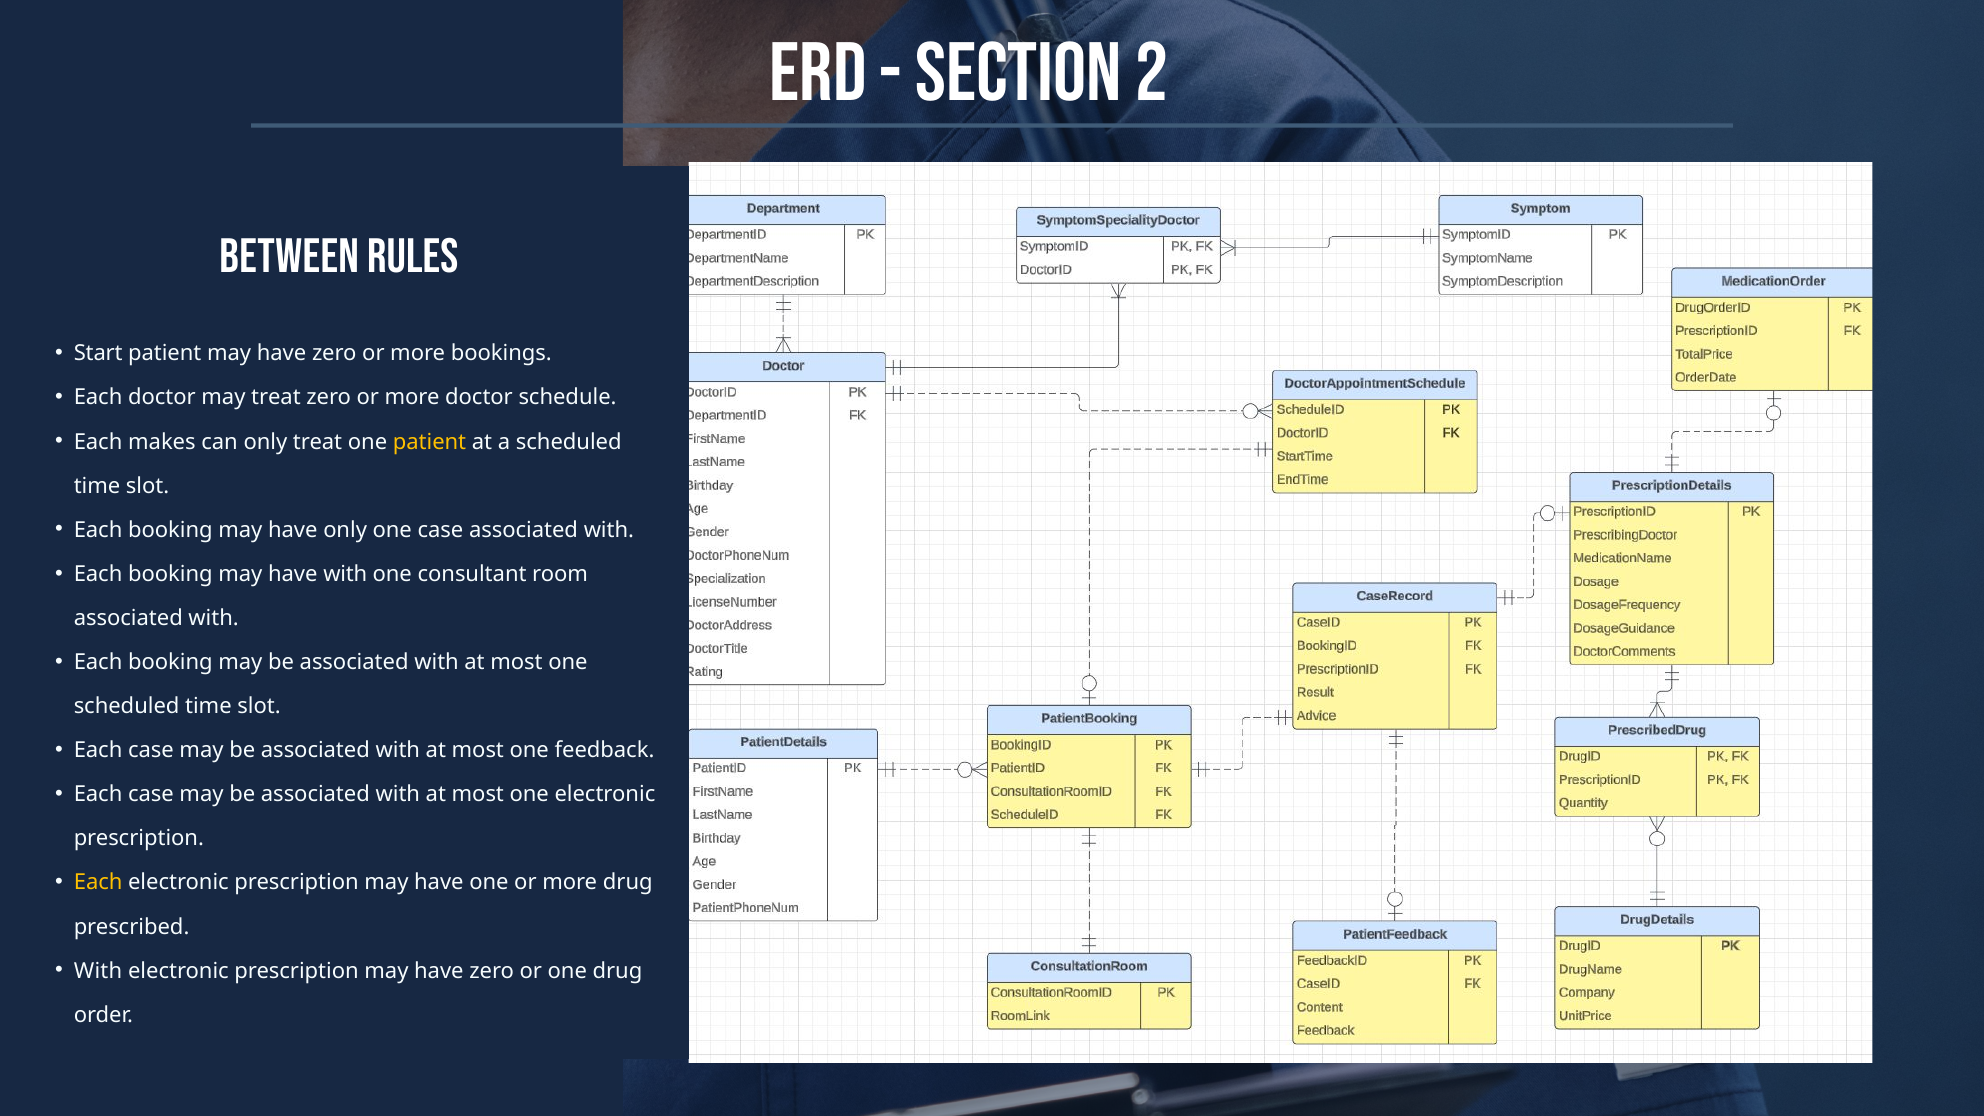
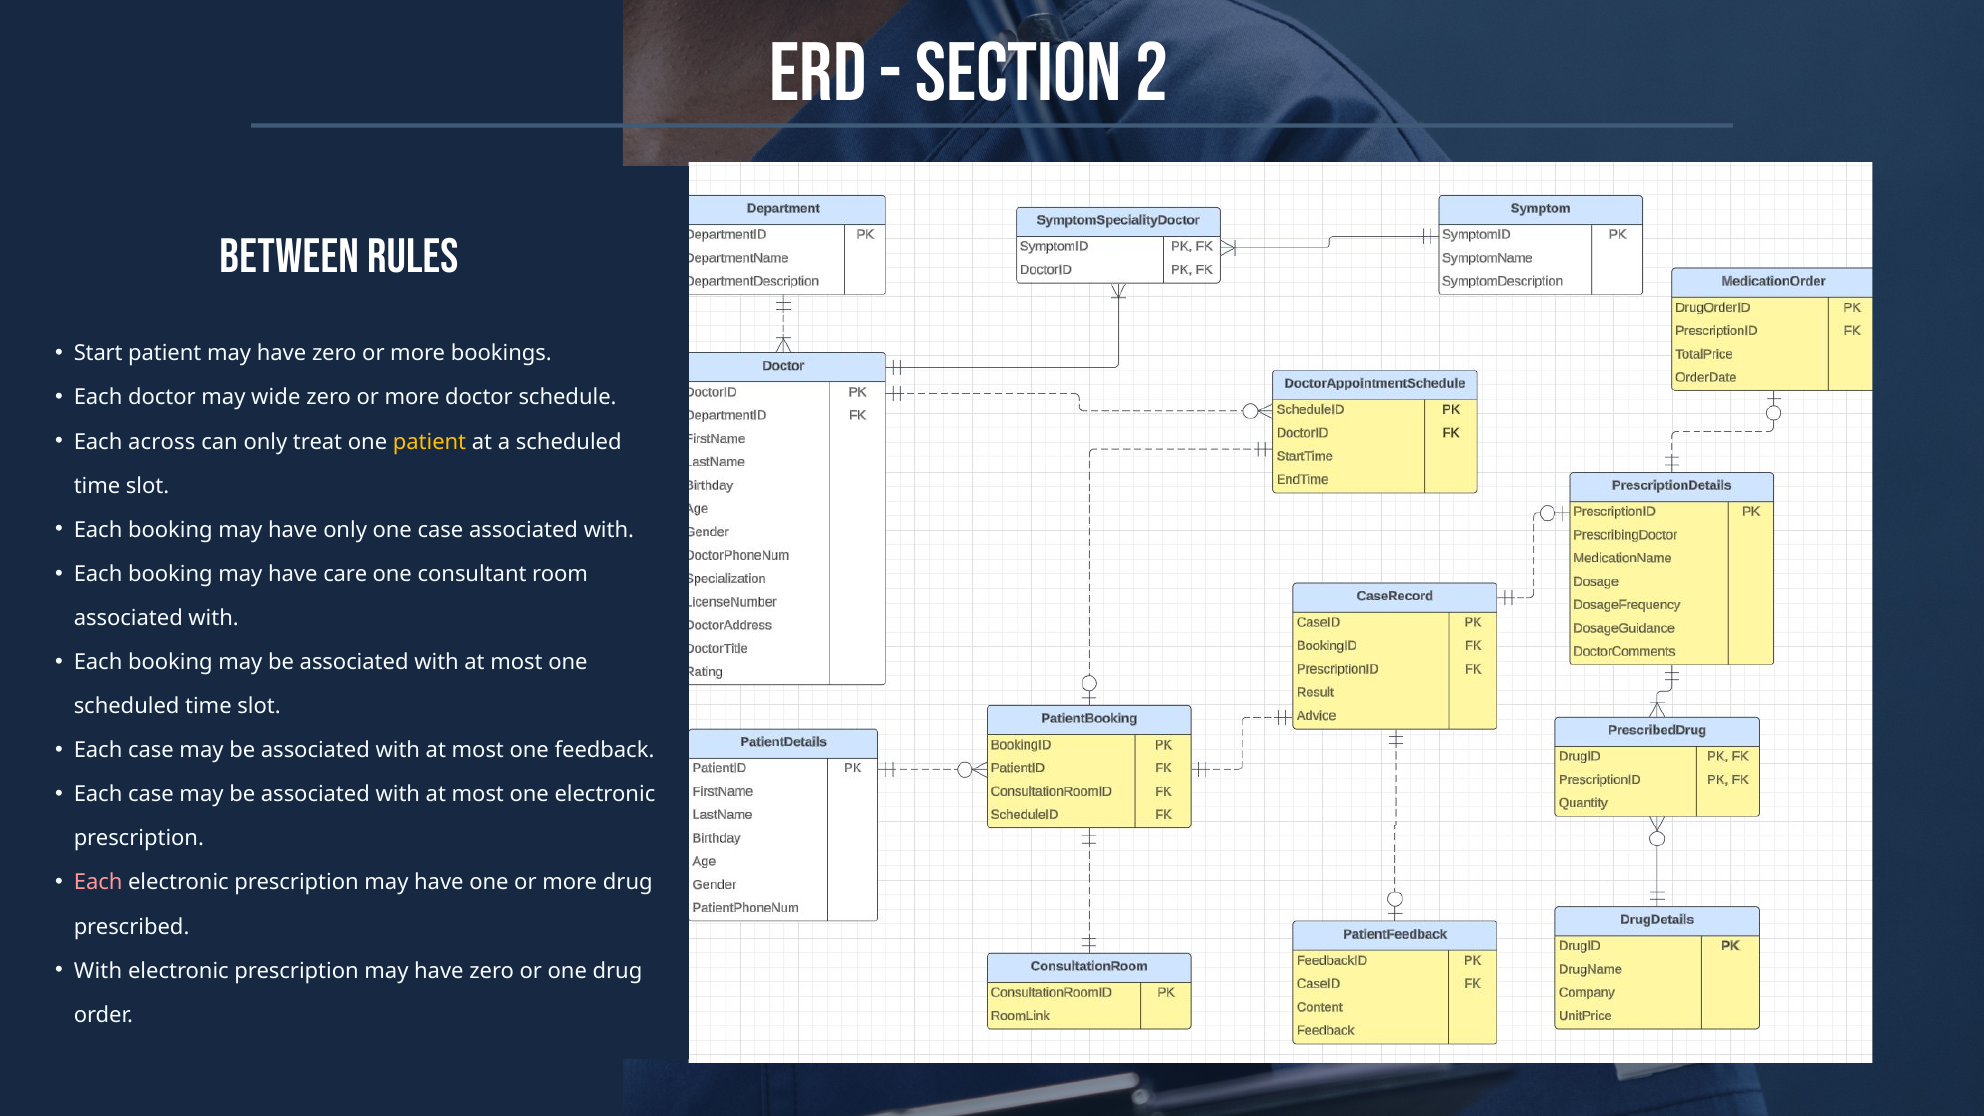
may treat: treat -> wide (276, 398)
makes: makes -> across (162, 442)
have with: with -> care (345, 574)
Each colour: yellow -> pink (98, 883)
